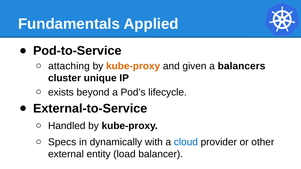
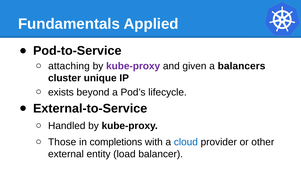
kube-proxy colour: orange -> purple (133, 66)
Specs: Specs -> Those (62, 142)
dynamically: dynamically -> completions (116, 142)
